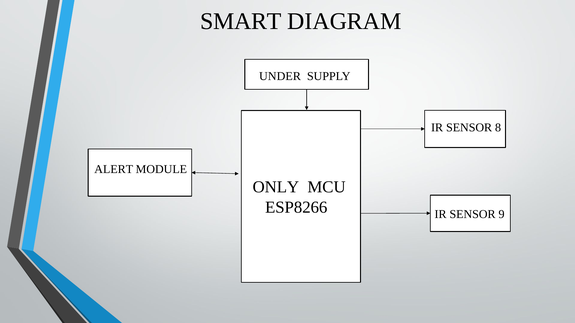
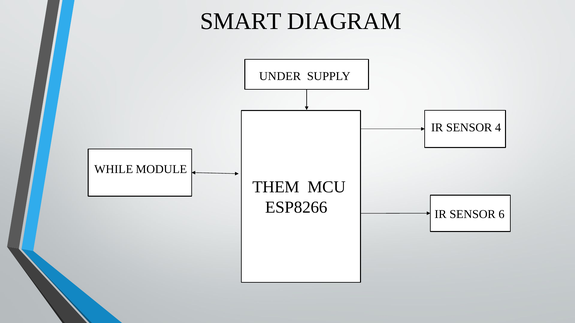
8: 8 -> 4 (498, 128)
ALERT: ALERT -> WHILE (114, 170)
ONLY: ONLY -> THEM (276, 187)
9: 9 -> 6 (502, 214)
